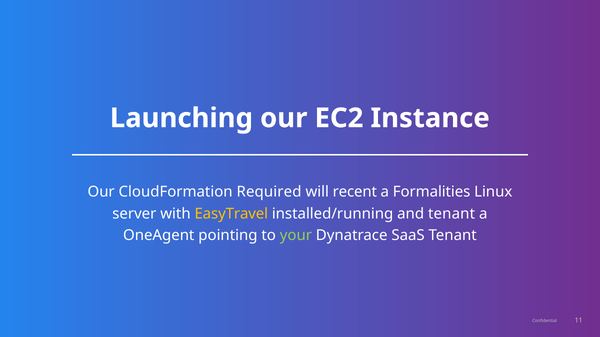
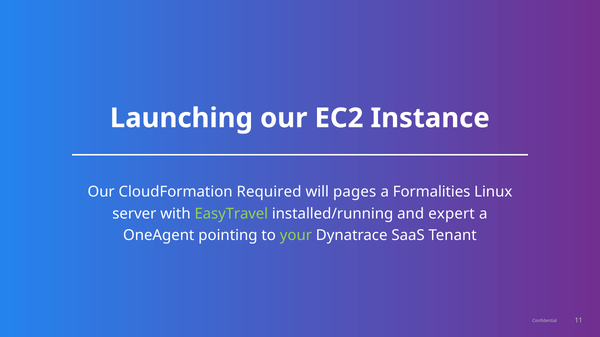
recent: recent -> pages (355, 192)
EasyTravel colour: yellow -> light green (231, 214)
and tenant: tenant -> expert (452, 214)
